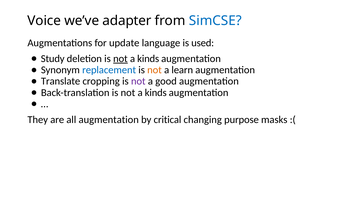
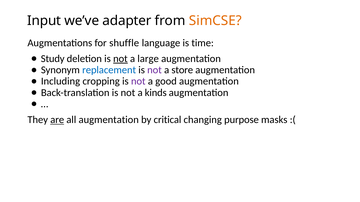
Voice: Voice -> Input (44, 21)
SimCSE colour: blue -> orange (215, 21)
update: update -> shuffle (124, 43)
used: used -> time (203, 43)
kinds: kinds -> large (148, 59)
not colour: orange -> purple (154, 70)
learn: learn -> store (182, 70)
Translate: Translate -> Including (61, 81)
are underline: none -> present (57, 120)
